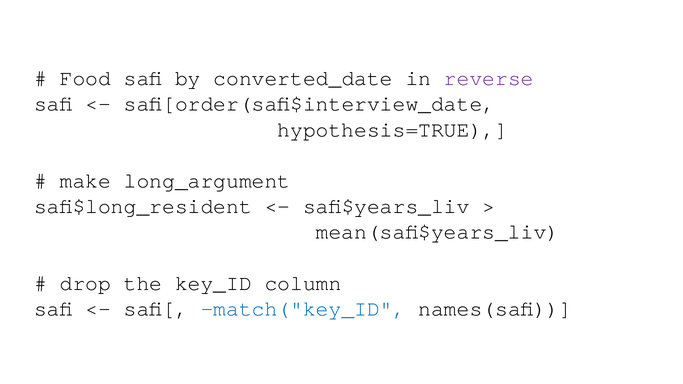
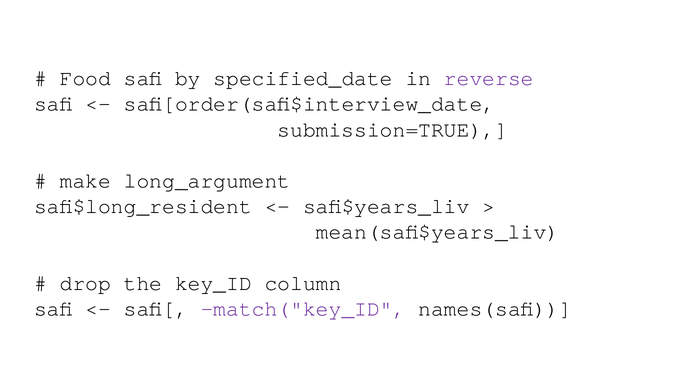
converted_date: converted_date -> specified_date (303, 78)
hypothesis=TRUE: hypothesis=TRUE -> submission=TRUE (393, 130)
match("key_ID colour: blue -> purple (303, 309)
